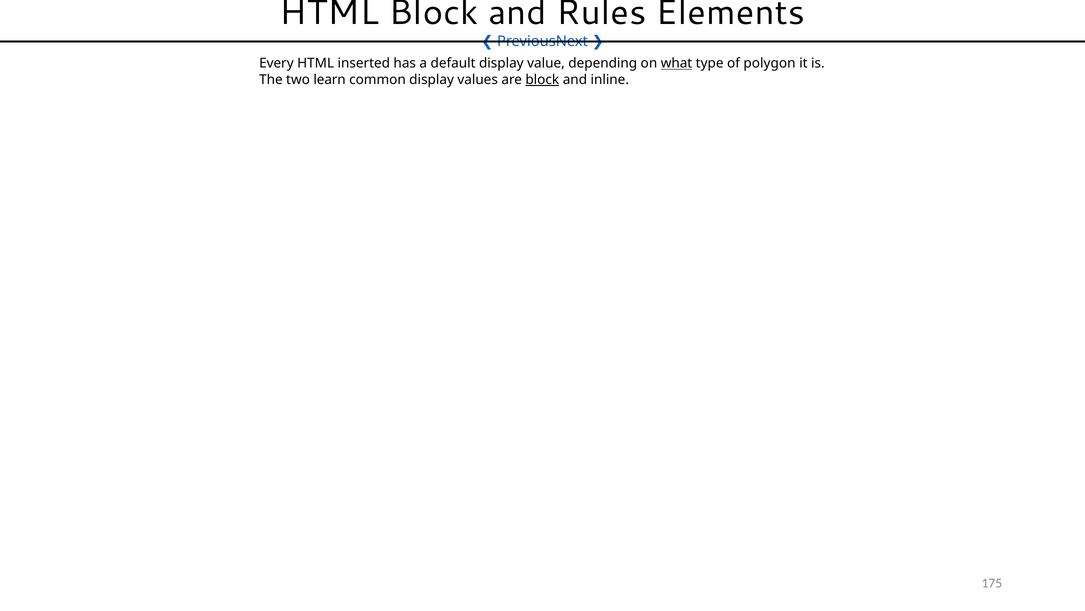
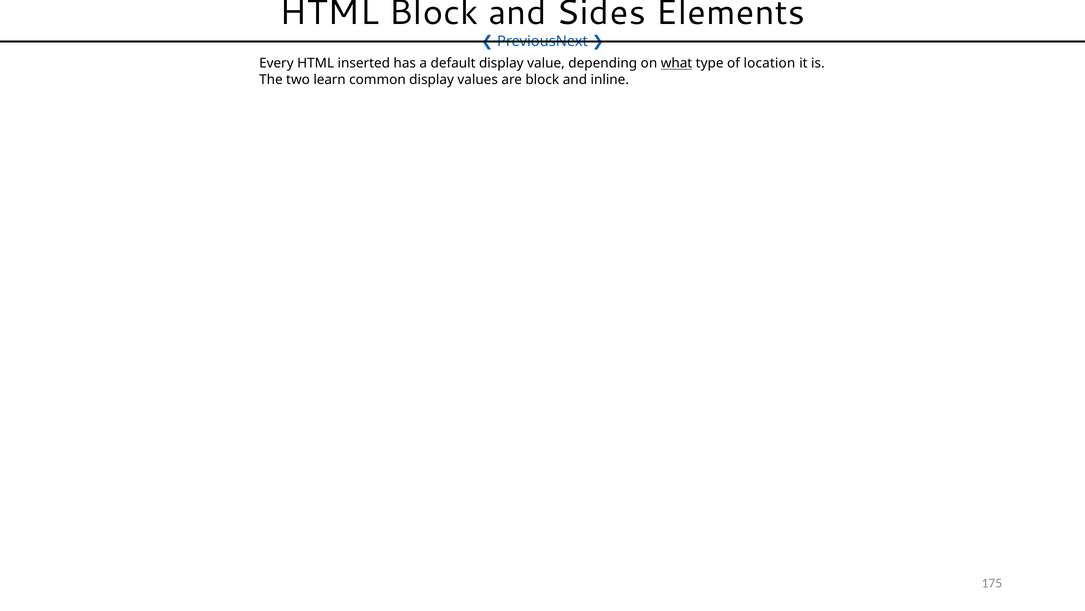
Rules: Rules -> Sides (601, 13)
polygon: polygon -> location (769, 63)
block underline: present -> none (542, 80)
